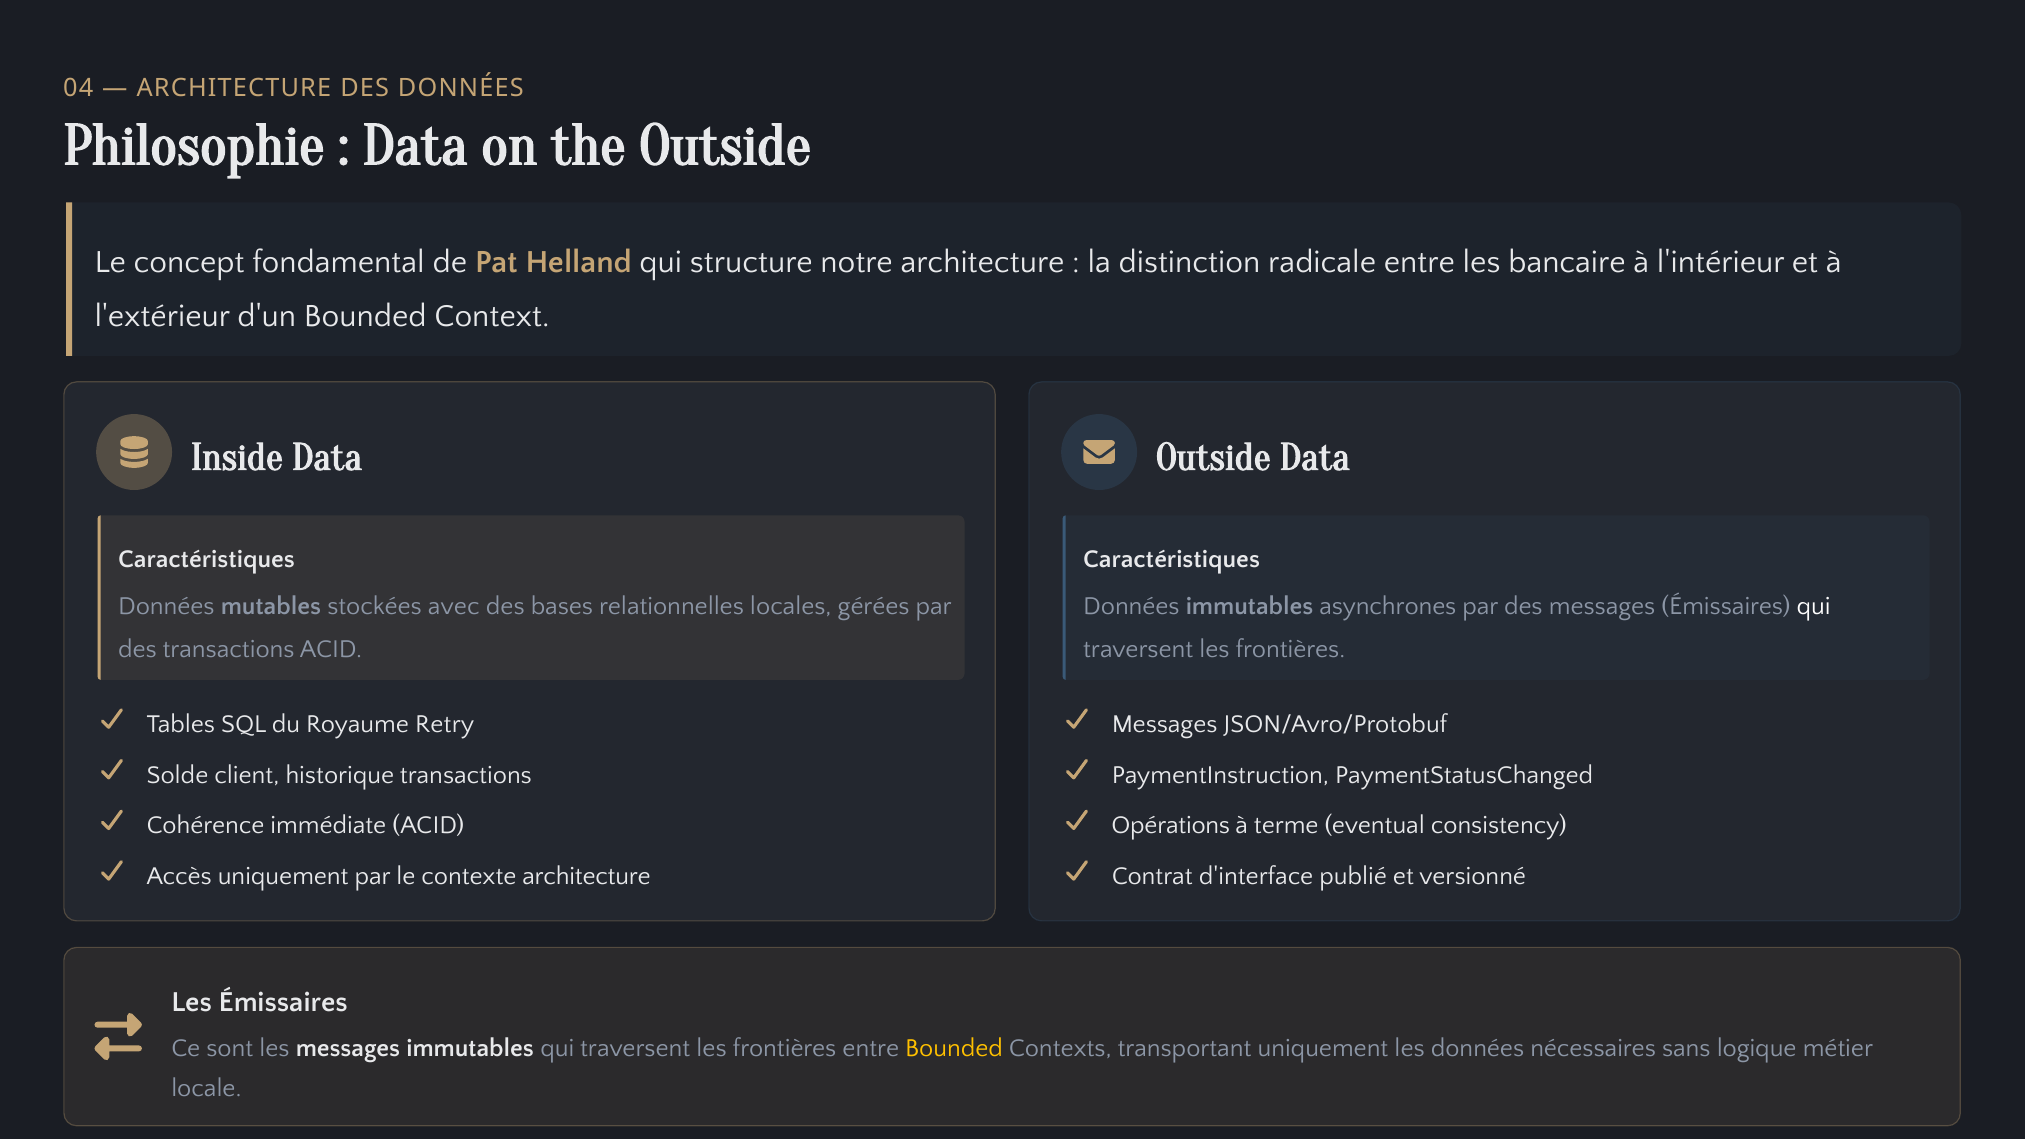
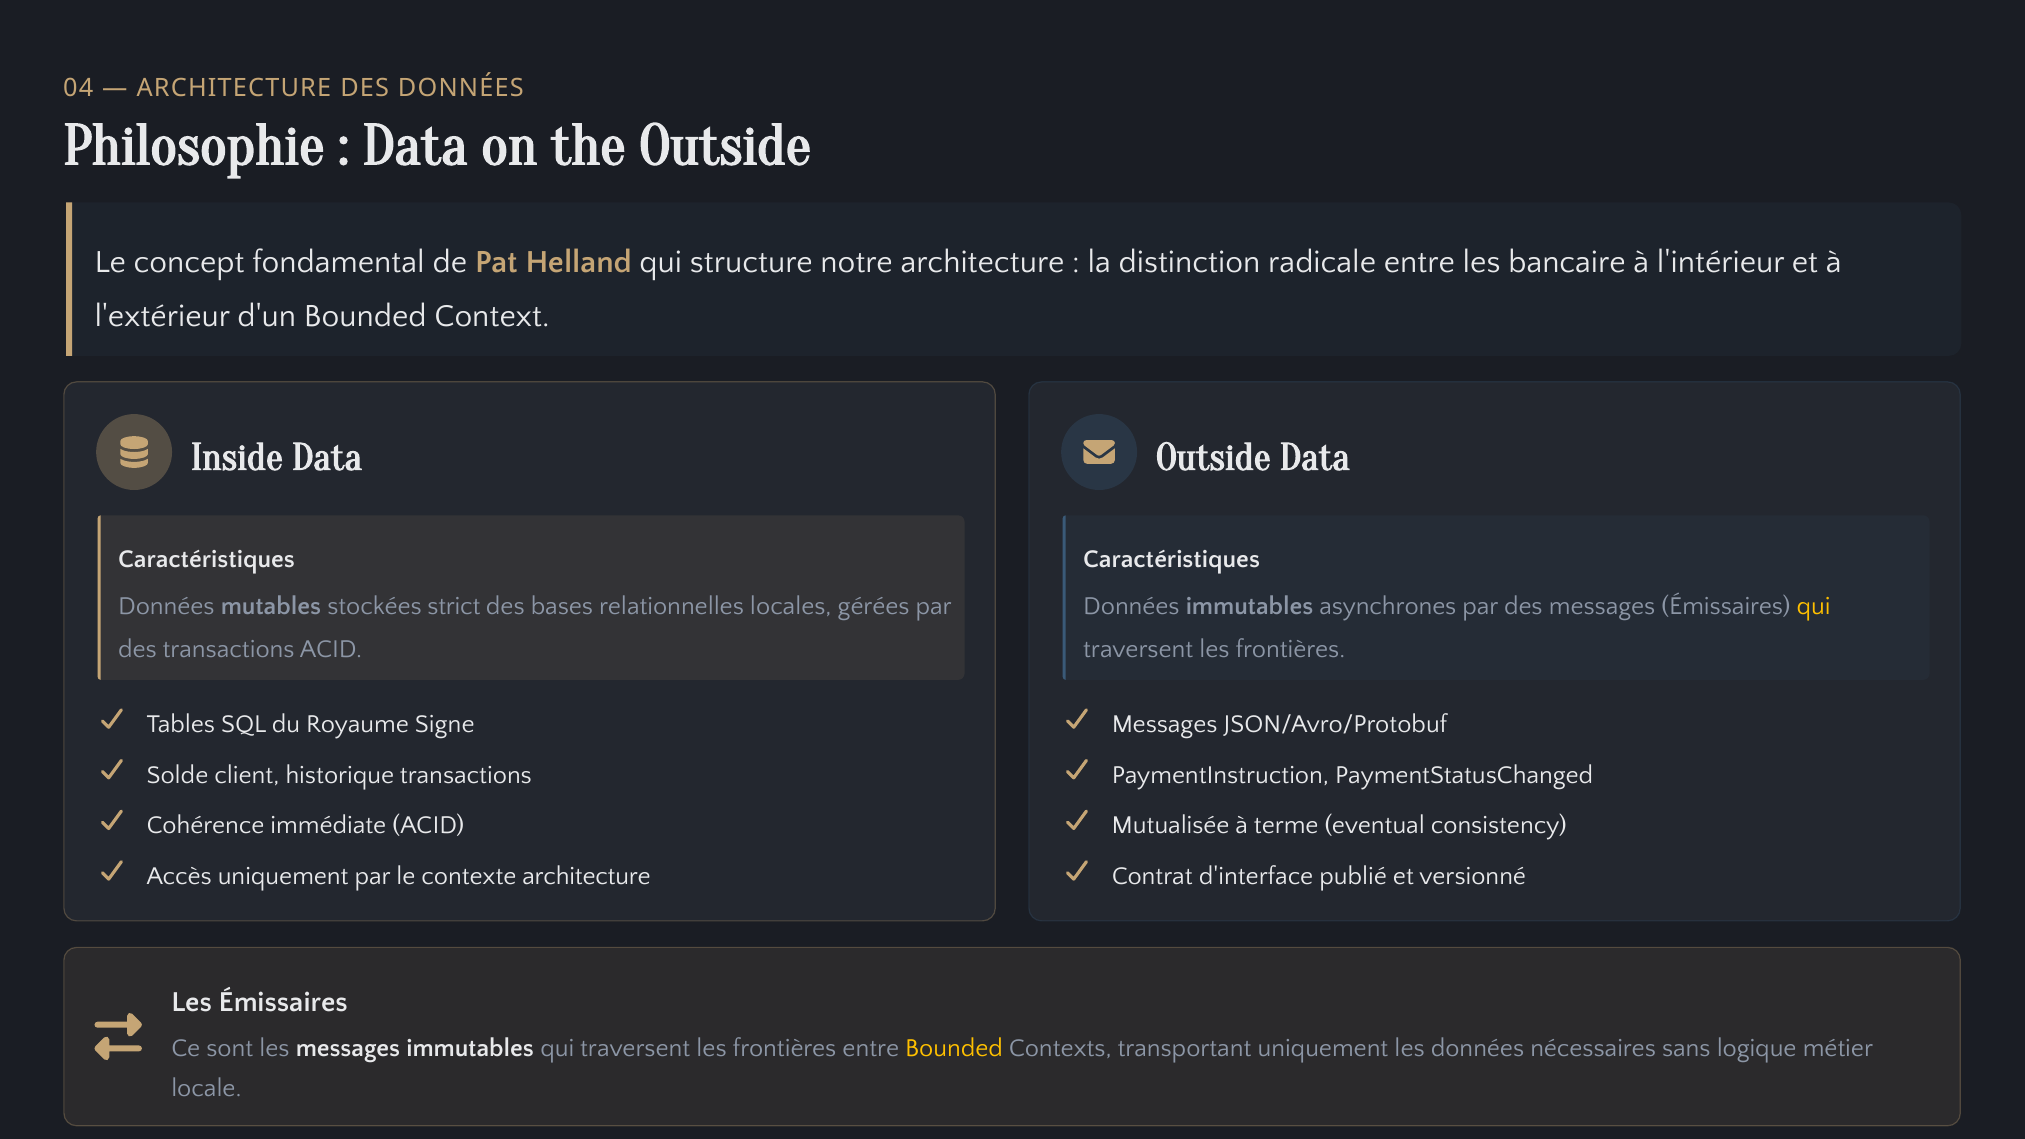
avec: avec -> strict (454, 606)
qui colour: white -> yellow (1814, 606)
Retry: Retry -> Signe (445, 724)
Opérations: Opérations -> Mutualisée (1171, 825)
